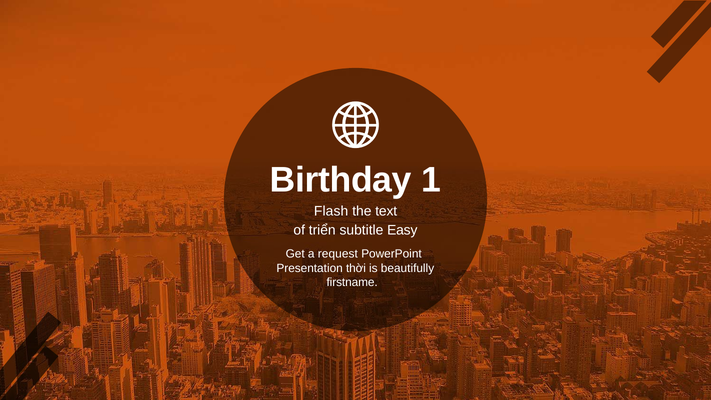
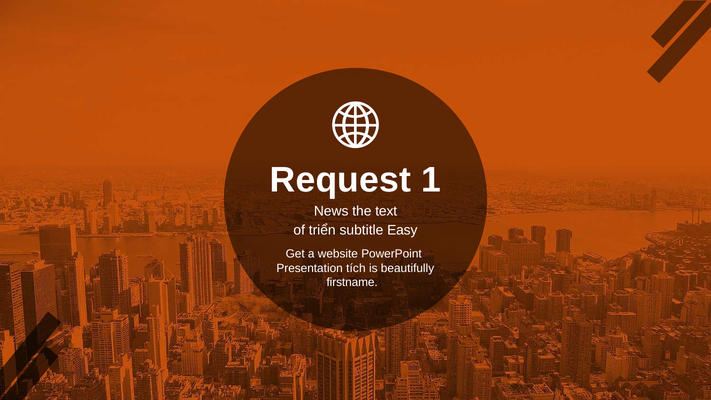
Birthday: Birthday -> Request (340, 180)
Flash: Flash -> News (331, 211)
request: request -> website (338, 254)
thời: thời -> tích (356, 268)
